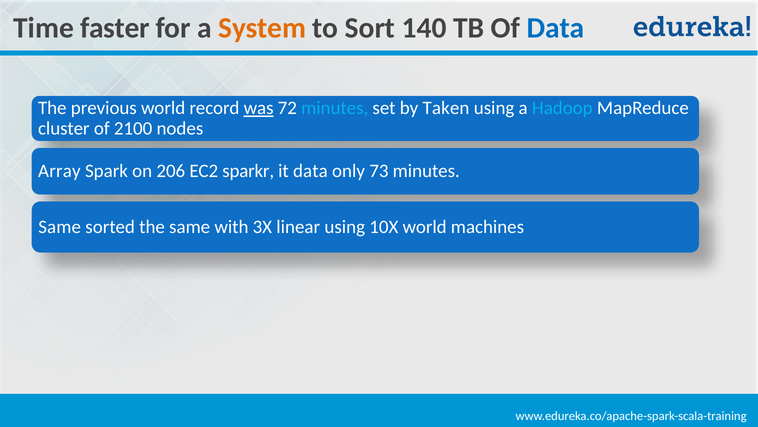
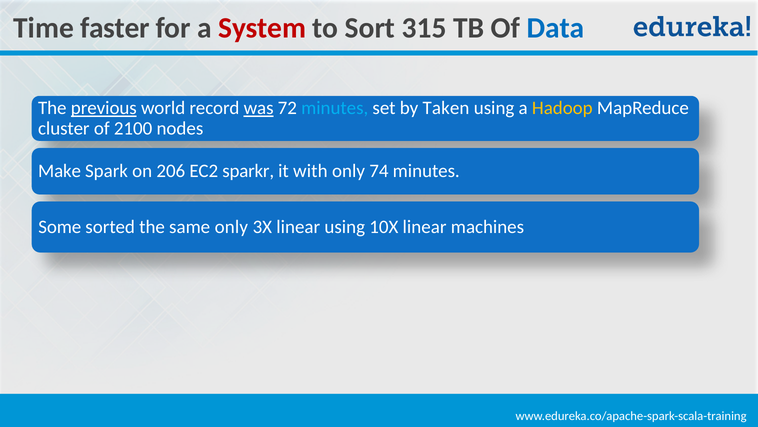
System colour: orange -> red (262, 28)
140: 140 -> 315 (424, 28)
previous underline: none -> present (104, 108)
Hadoop colour: light blue -> yellow (562, 108)
Array: Array -> Make (60, 171)
it data: data -> with (310, 171)
73: 73 -> 74 (379, 171)
Same: Same -> Some (60, 227)
same with: with -> only (231, 227)
10X world: world -> linear (425, 227)
